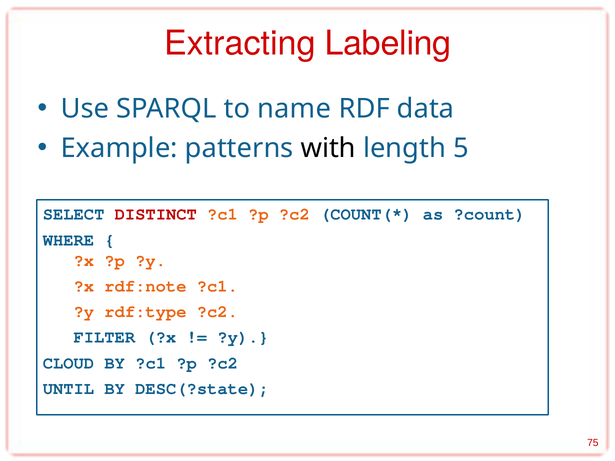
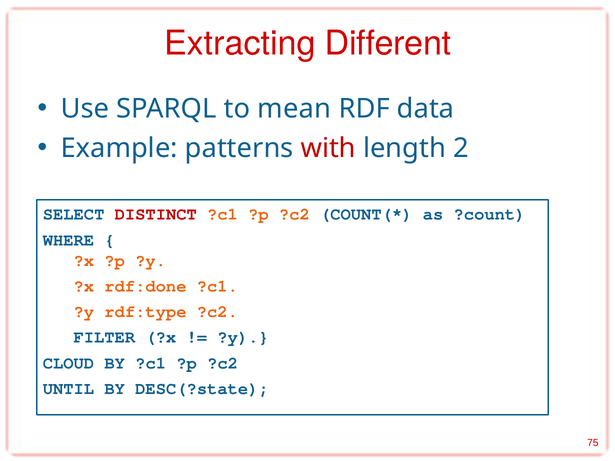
Labeling: Labeling -> Different (388, 43)
name: name -> mean (294, 109)
with colour: black -> red (328, 148)
5: 5 -> 2 (461, 148)
rdf:note: rdf:note -> rdf:done (145, 286)
